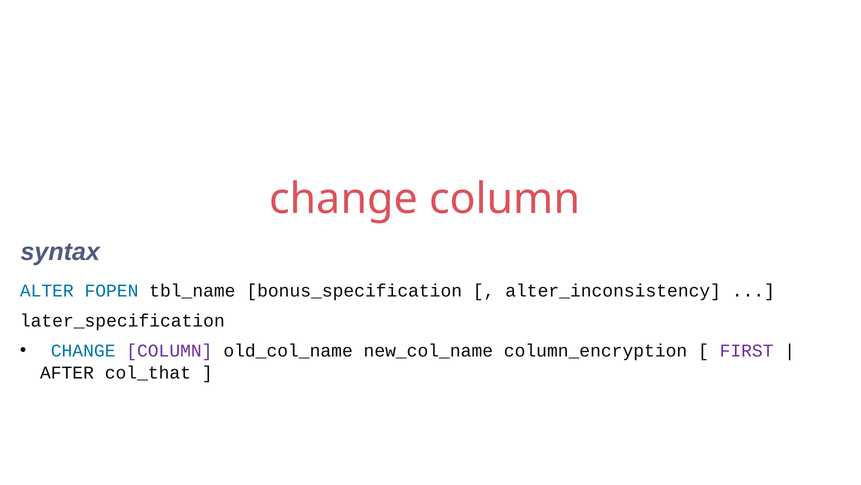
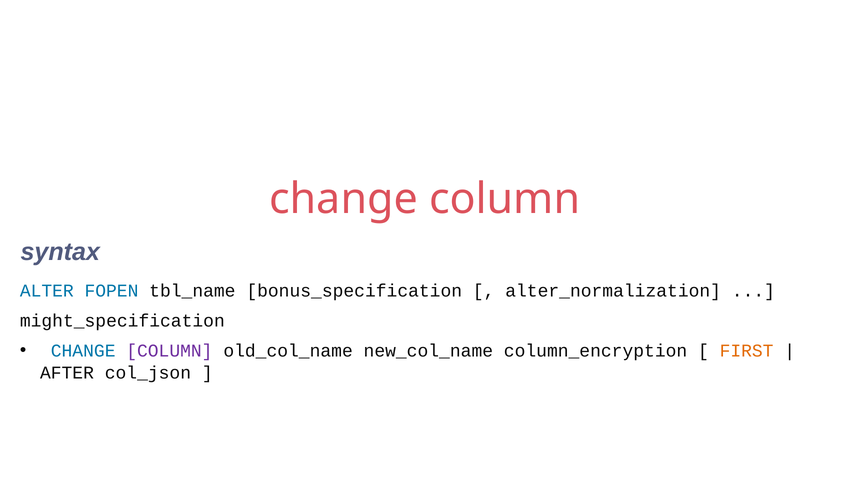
alter_inconsistency: alter_inconsistency -> alter_normalization (613, 290)
later_specification: later_specification -> might_specification (122, 320)
FIRST colour: purple -> orange (747, 351)
col_that: col_that -> col_json (148, 372)
